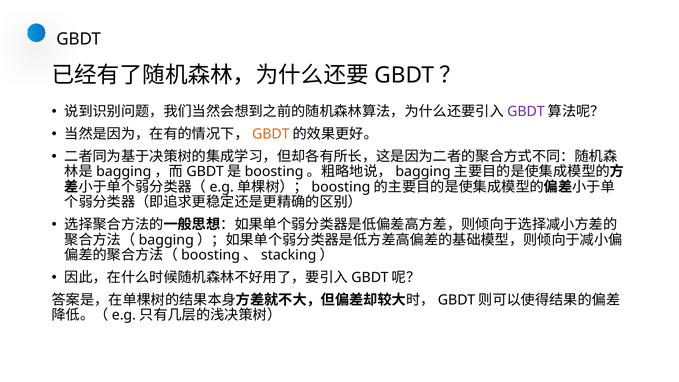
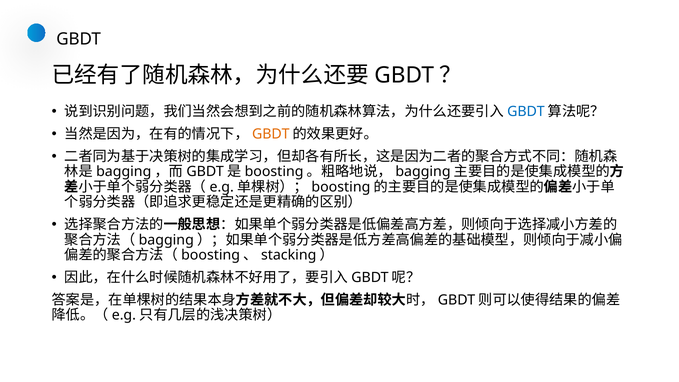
GBDT colour: purple -> blue (526, 112)
